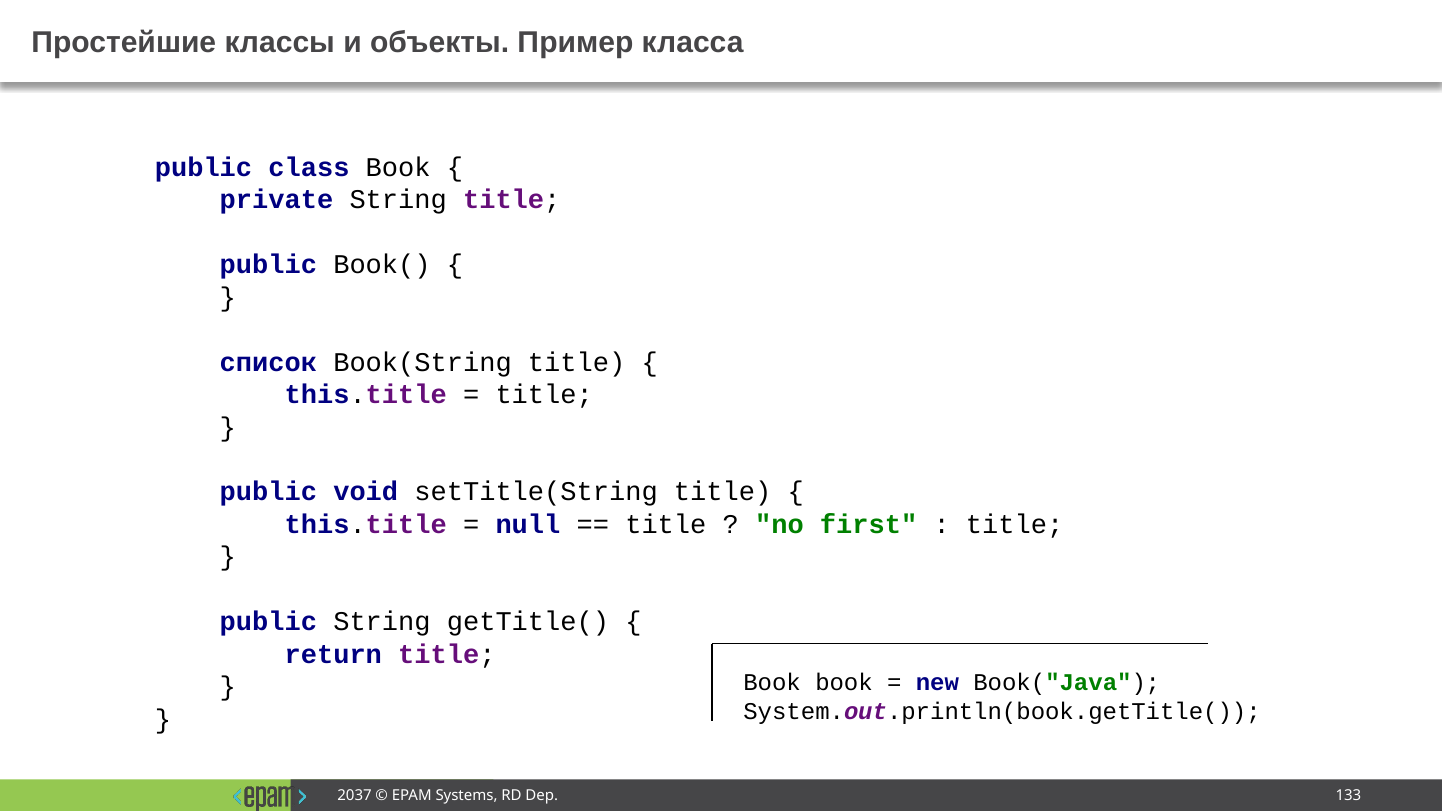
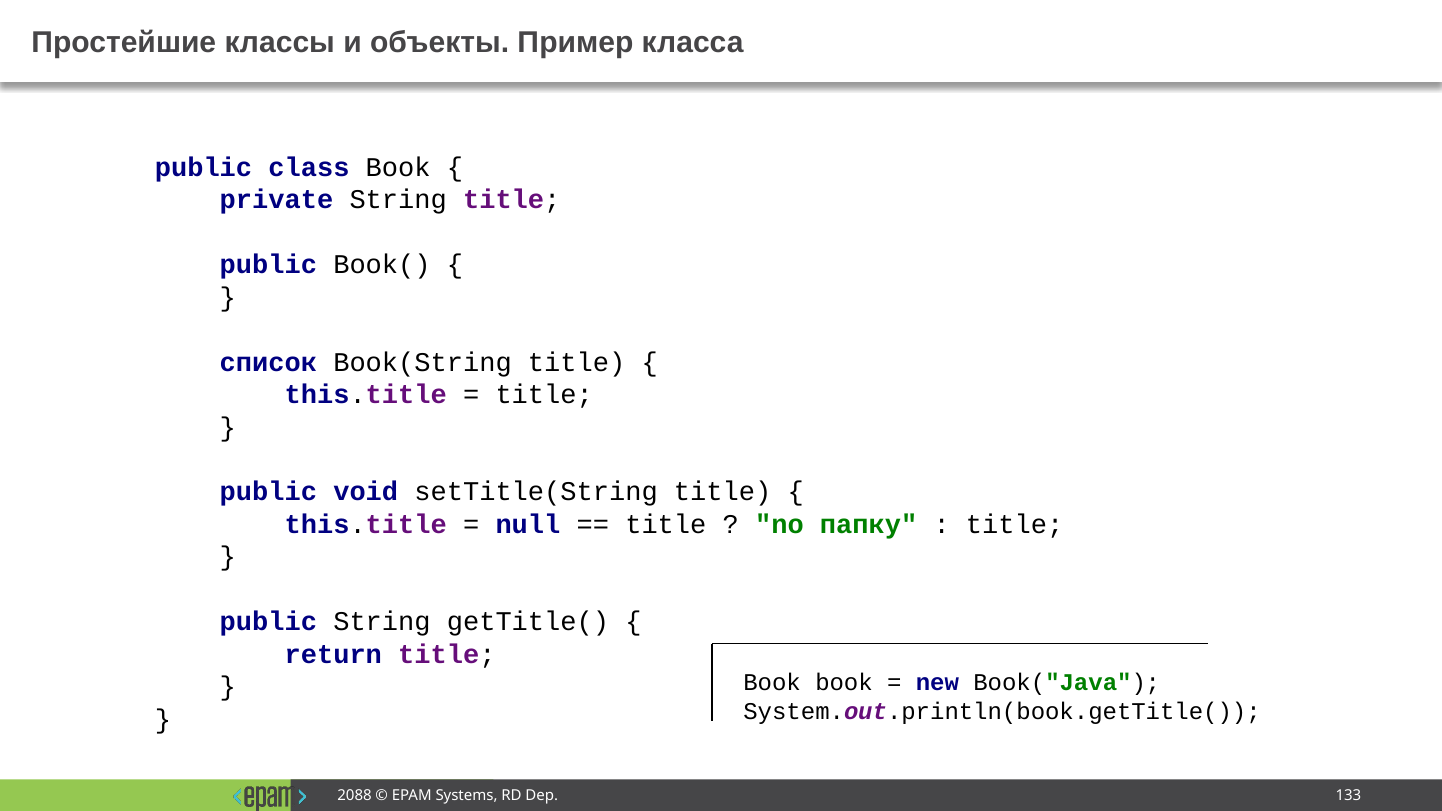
first: first -> папку (869, 525)
2037: 2037 -> 2088 (355, 795)
